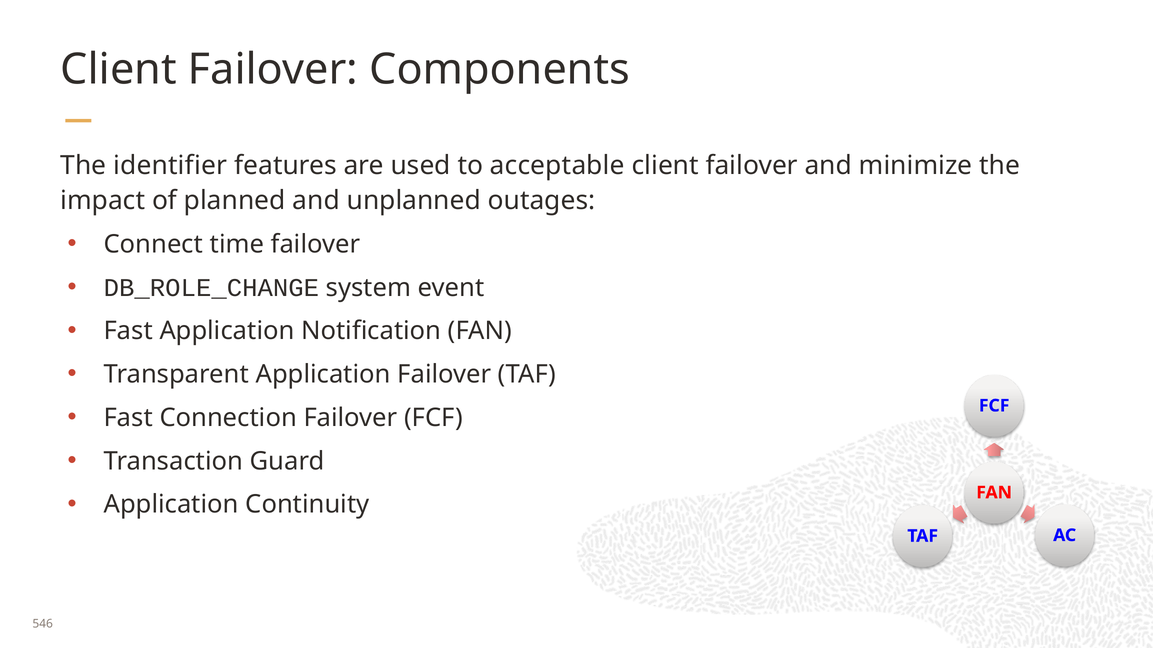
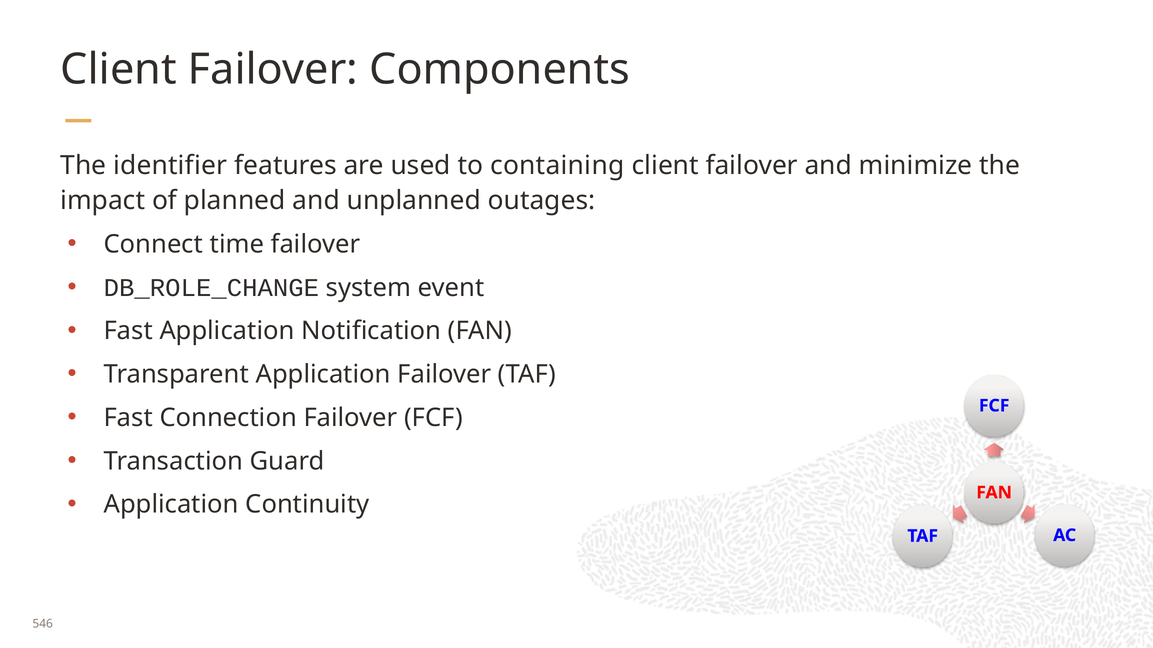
acceptable: acceptable -> containing (557, 166)
